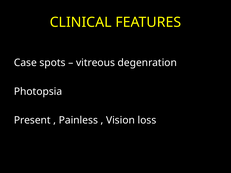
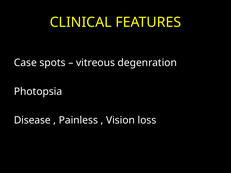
Present: Present -> Disease (32, 120)
